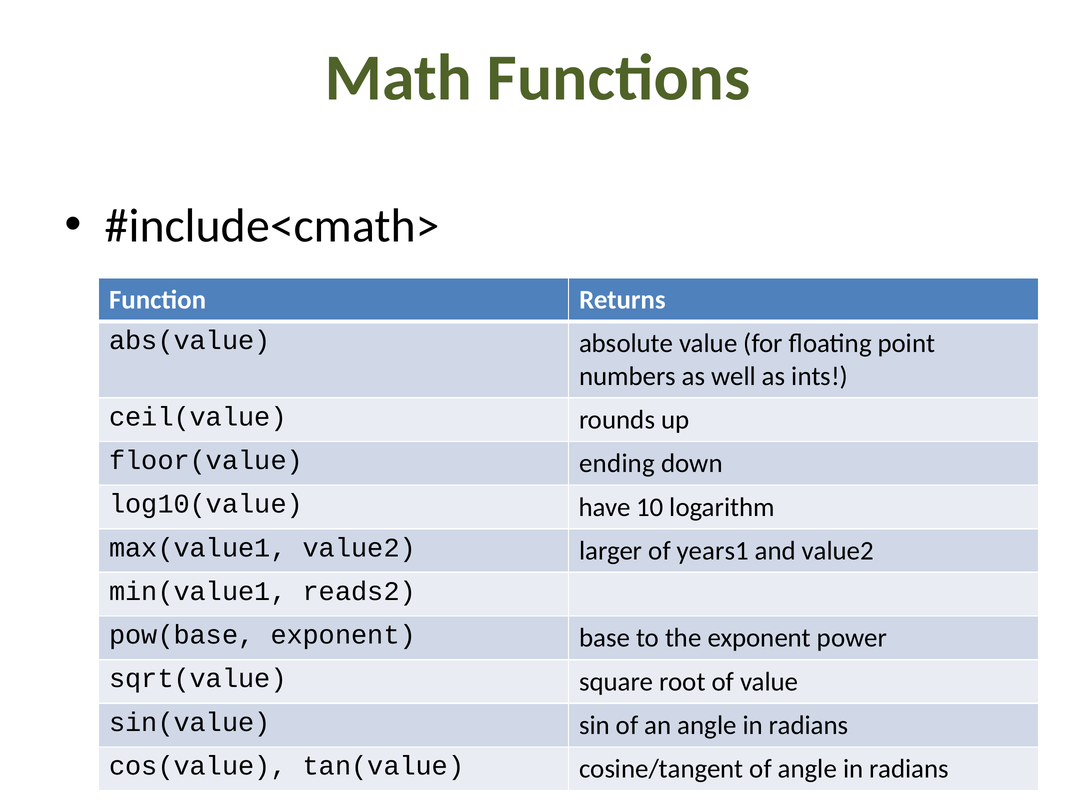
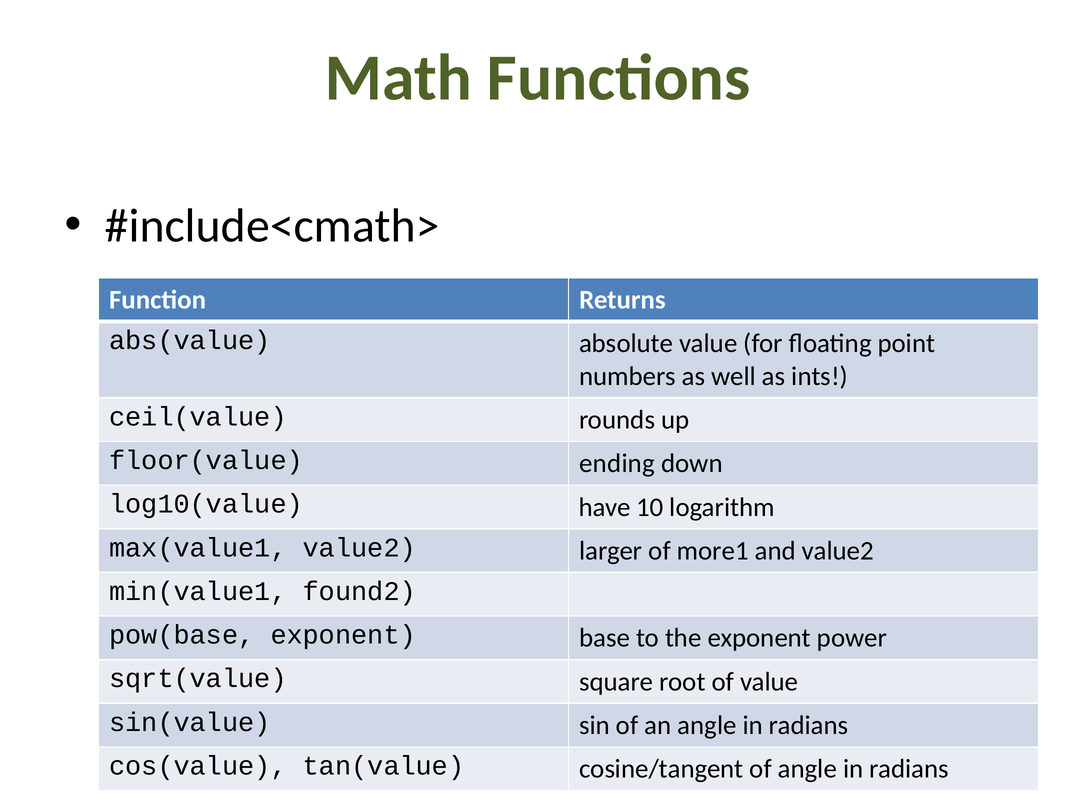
years1: years1 -> more1 (713, 551)
reads2: reads2 -> found2 (359, 591)
